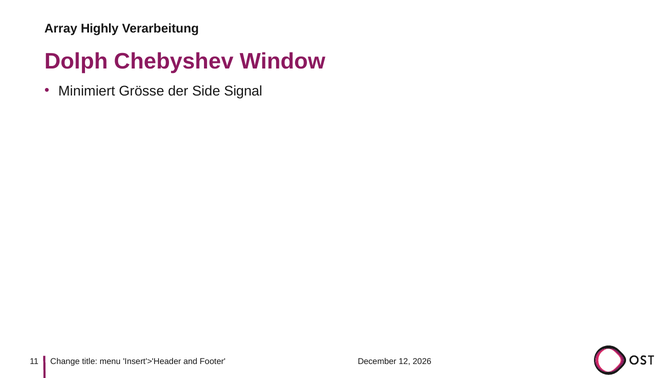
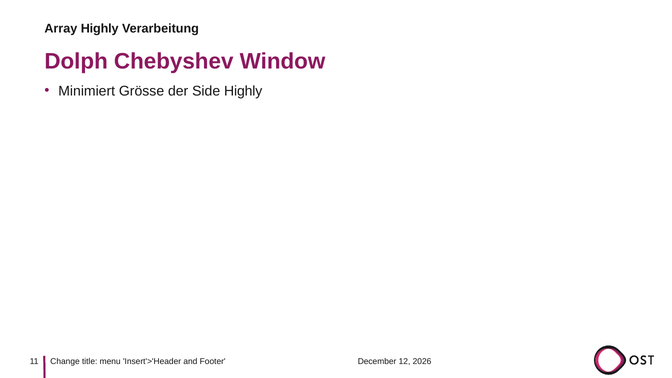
Side Signal: Signal -> Highly (243, 91)
